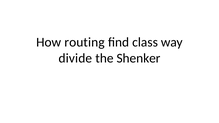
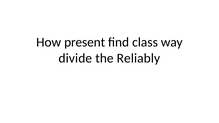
routing: routing -> present (85, 42)
Shenker: Shenker -> Reliably (138, 58)
